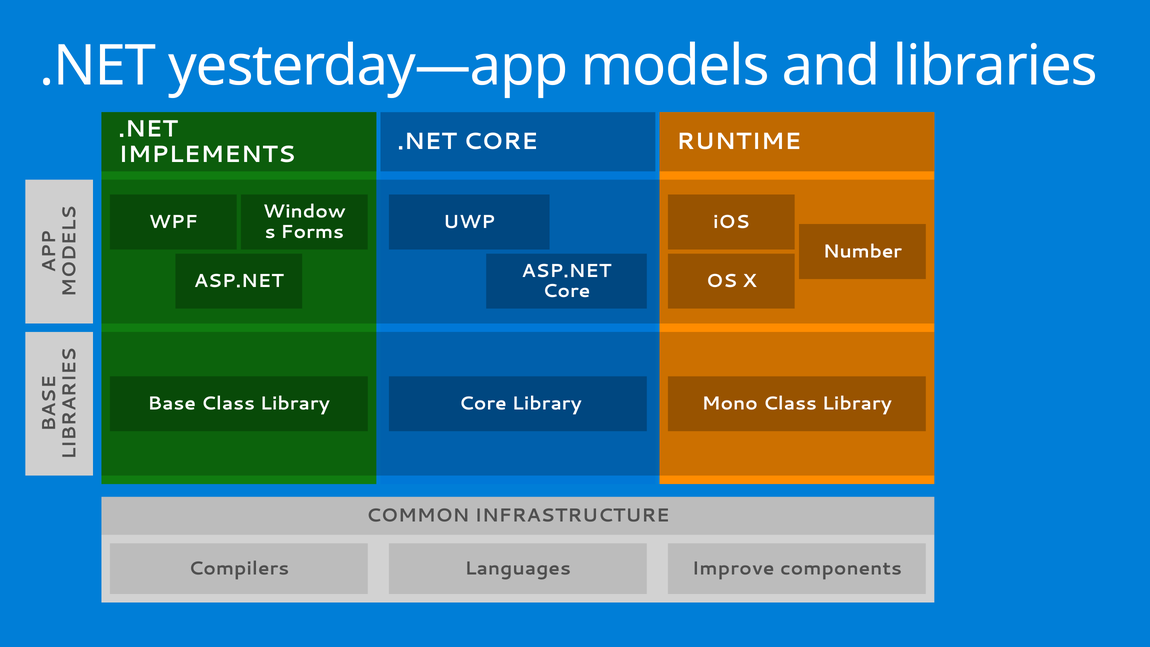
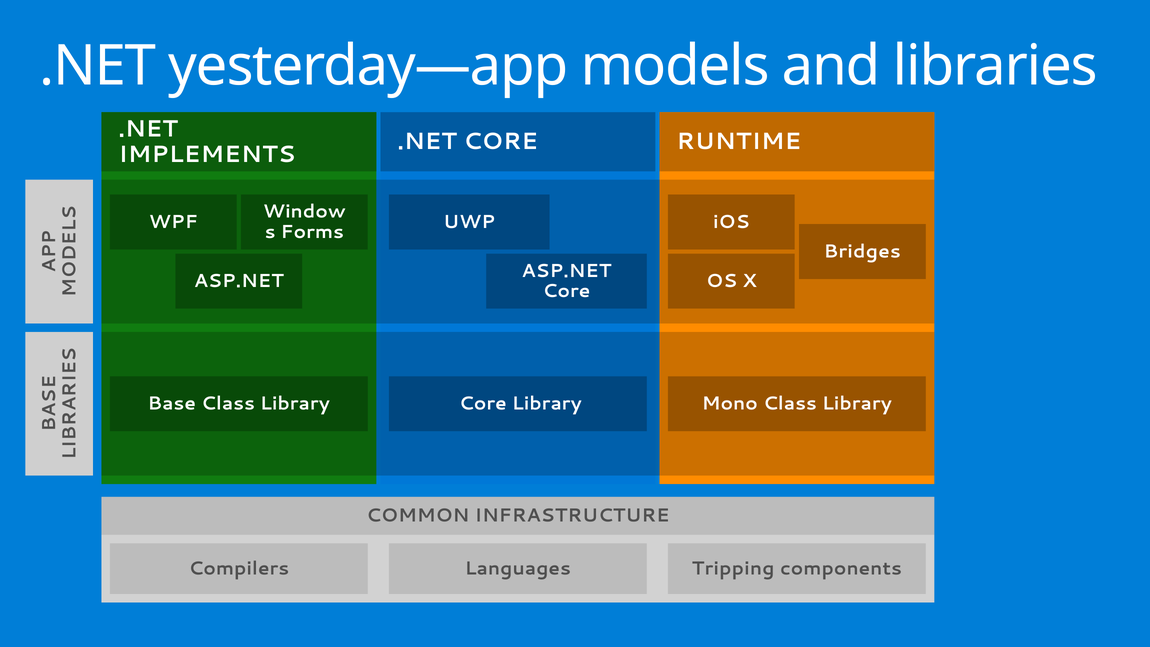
Number: Number -> Bridges (862, 251)
Improve: Improve -> Tripping (733, 569)
